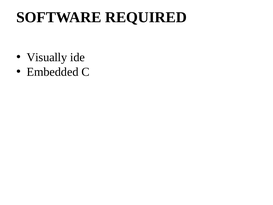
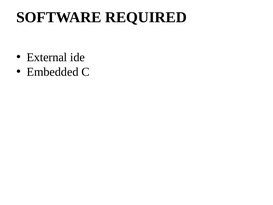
Visually: Visually -> External (47, 57)
